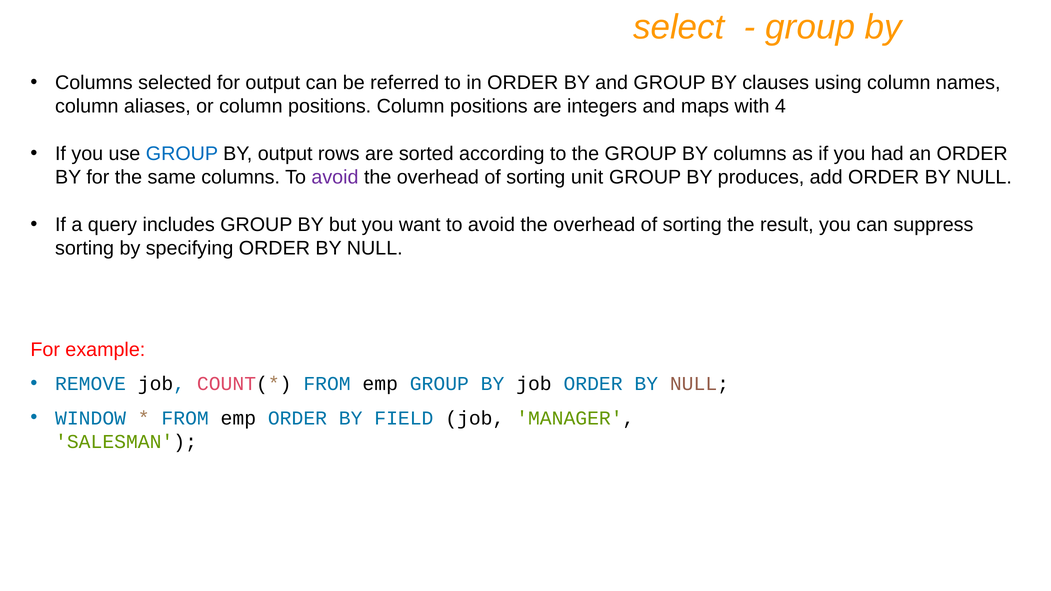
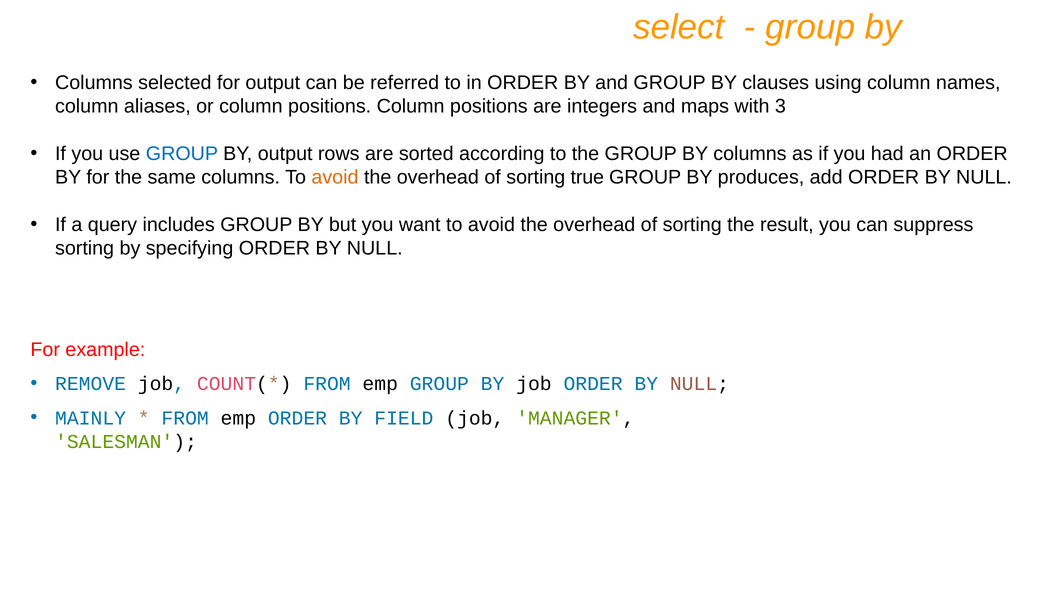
4: 4 -> 3 (780, 106)
avoid colour: purple -> orange (335, 177)
unit: unit -> true (587, 177)
WINDOW: WINDOW -> MAINLY (91, 418)
